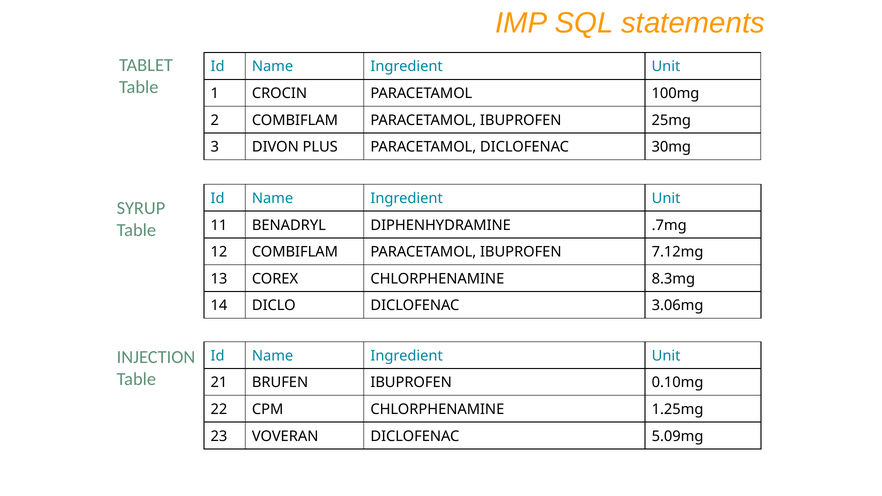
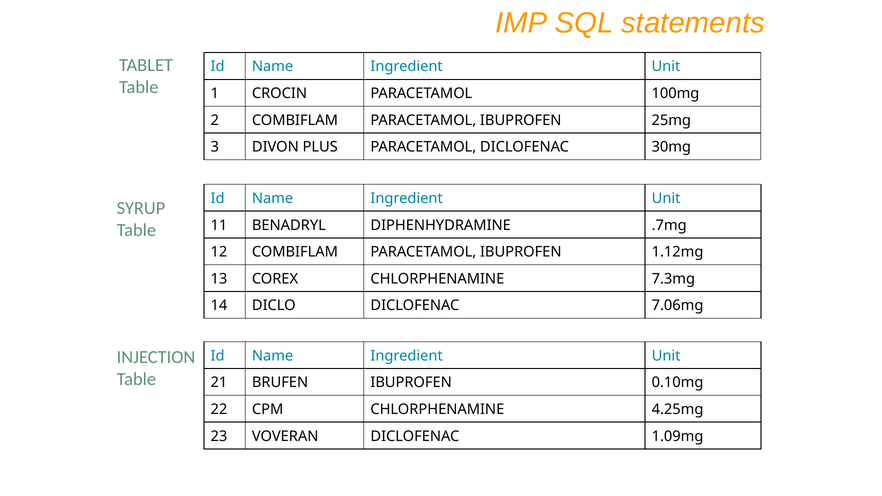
7.12mg: 7.12mg -> 1.12mg (678, 252)
8.3mg: 8.3mg -> 7.3mg (673, 279)
3.06mg: 3.06mg -> 7.06mg (678, 306)
1.25mg: 1.25mg -> 4.25mg (678, 410)
5.09mg: 5.09mg -> 1.09mg (678, 436)
